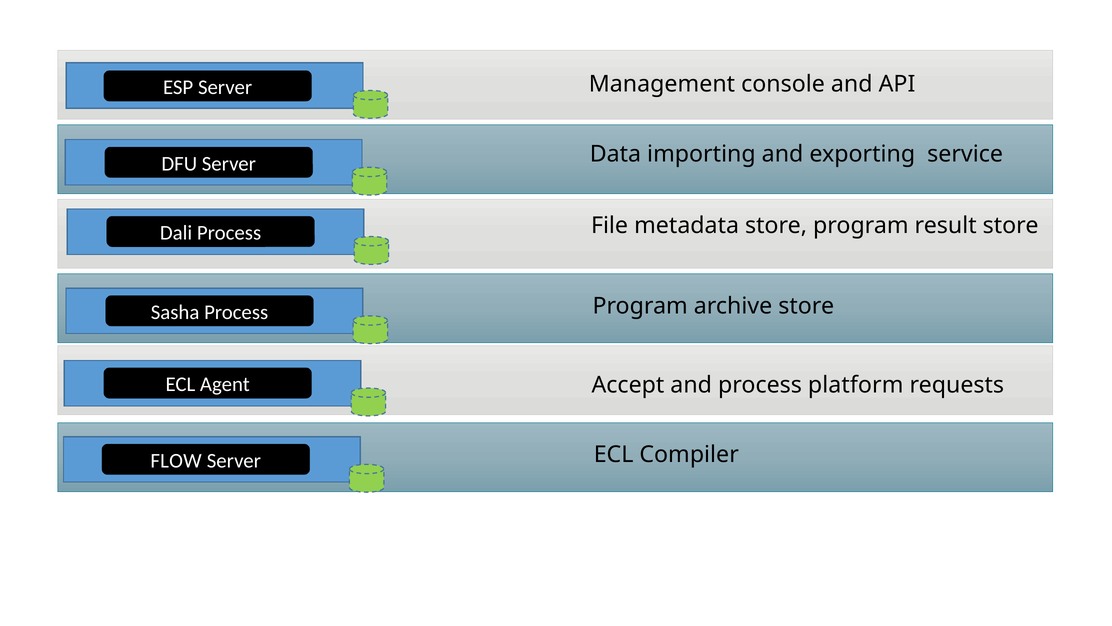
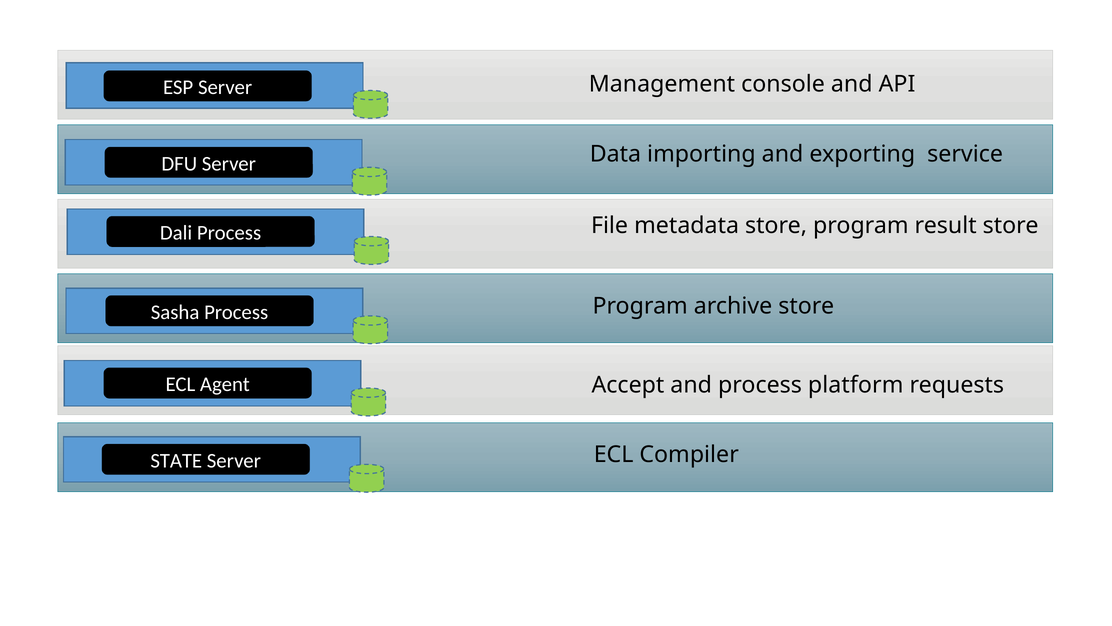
FLOW: FLOW -> STATE (176, 460)
